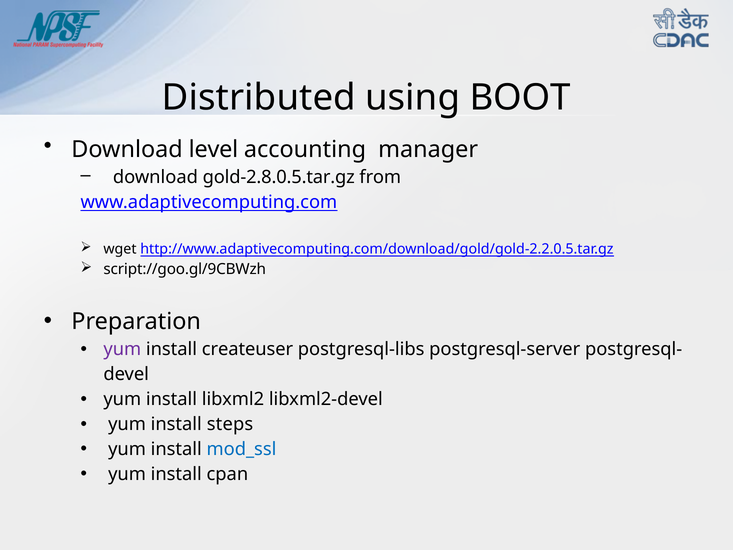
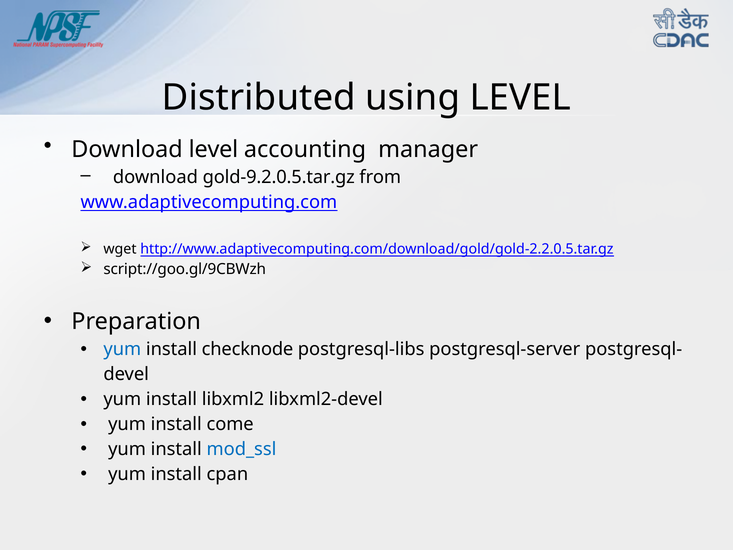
using BOOT: BOOT -> LEVEL (520, 97)
gold-2.8.0.5.tar.gz: gold-2.8.0.5.tar.gz -> gold-9.2.0.5.tar.gz (279, 177)
yum colour: purple -> blue (122, 349)
createuser: createuser -> checknode (248, 349)
steps: steps -> come (230, 424)
